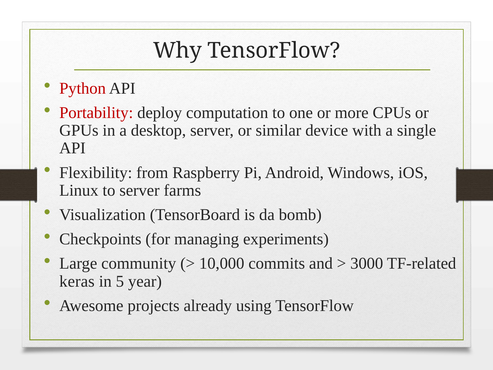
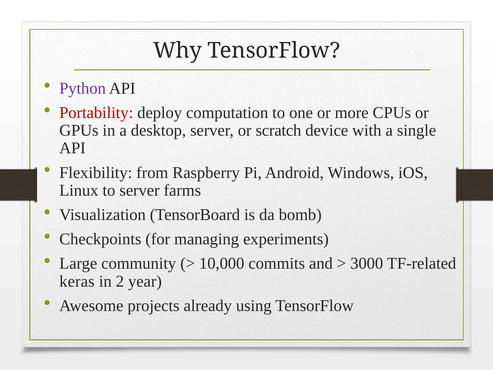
Python colour: red -> purple (83, 88)
similar: similar -> scratch (278, 130)
5: 5 -> 2 (120, 281)
